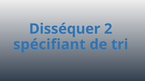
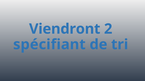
Disséquer: Disséquer -> Viendront (65, 29)
